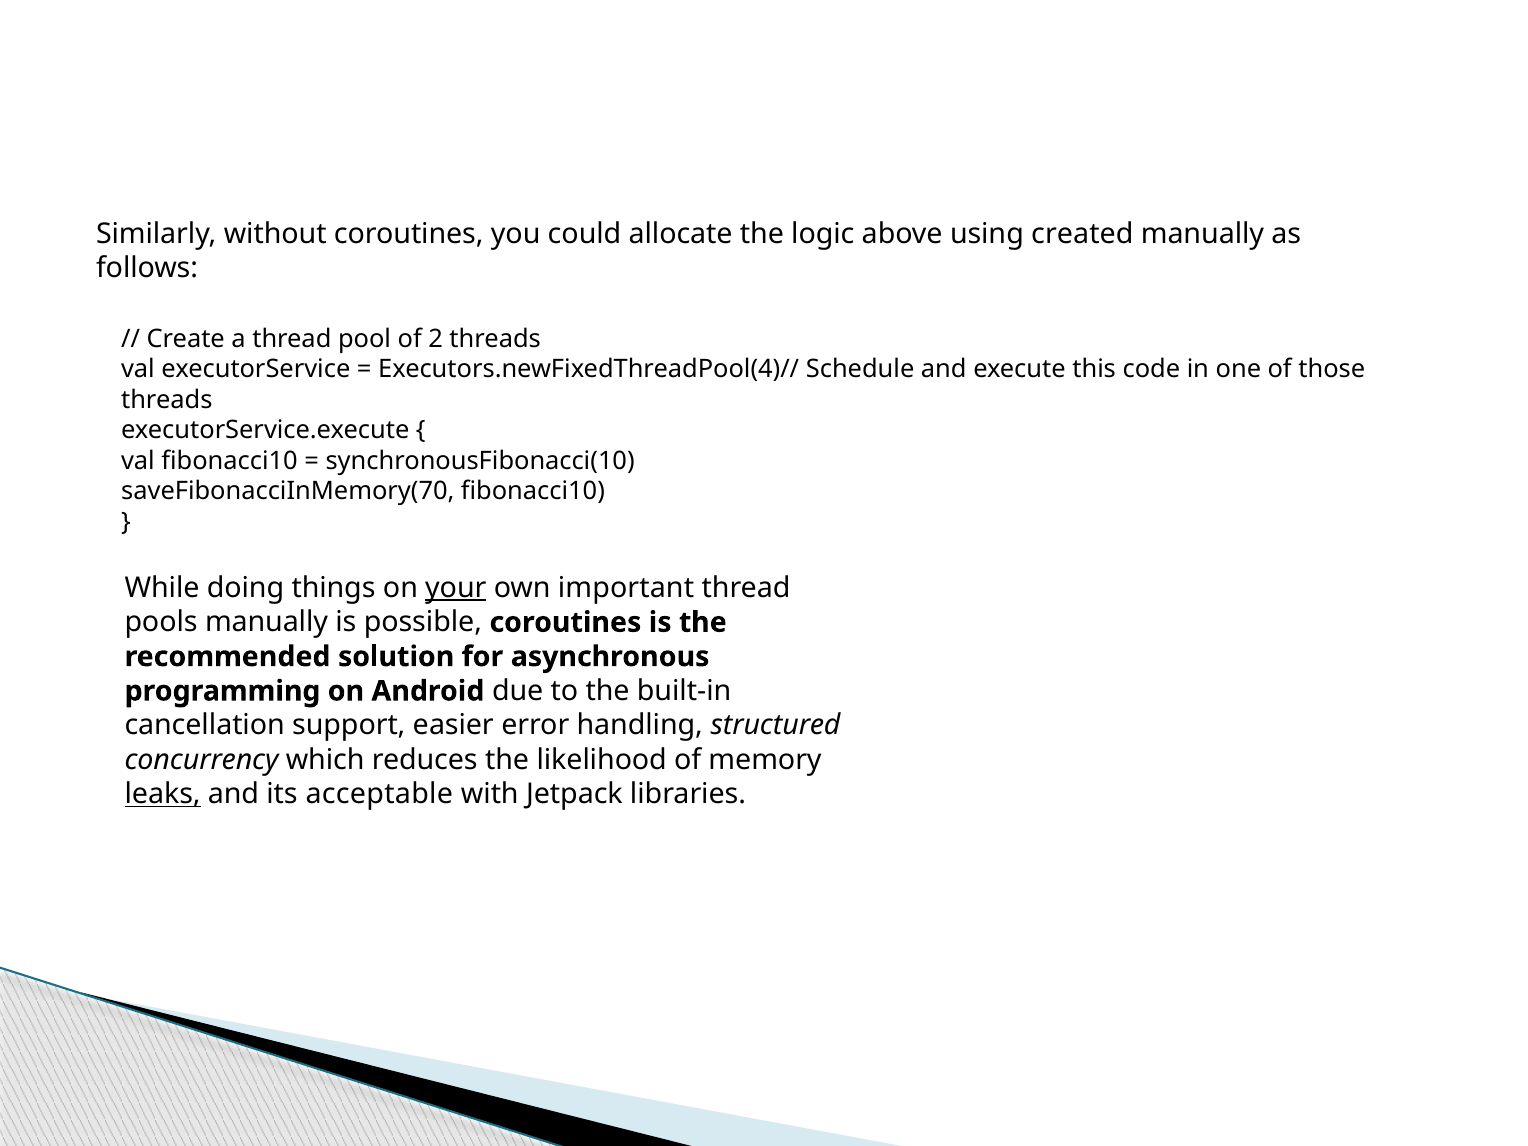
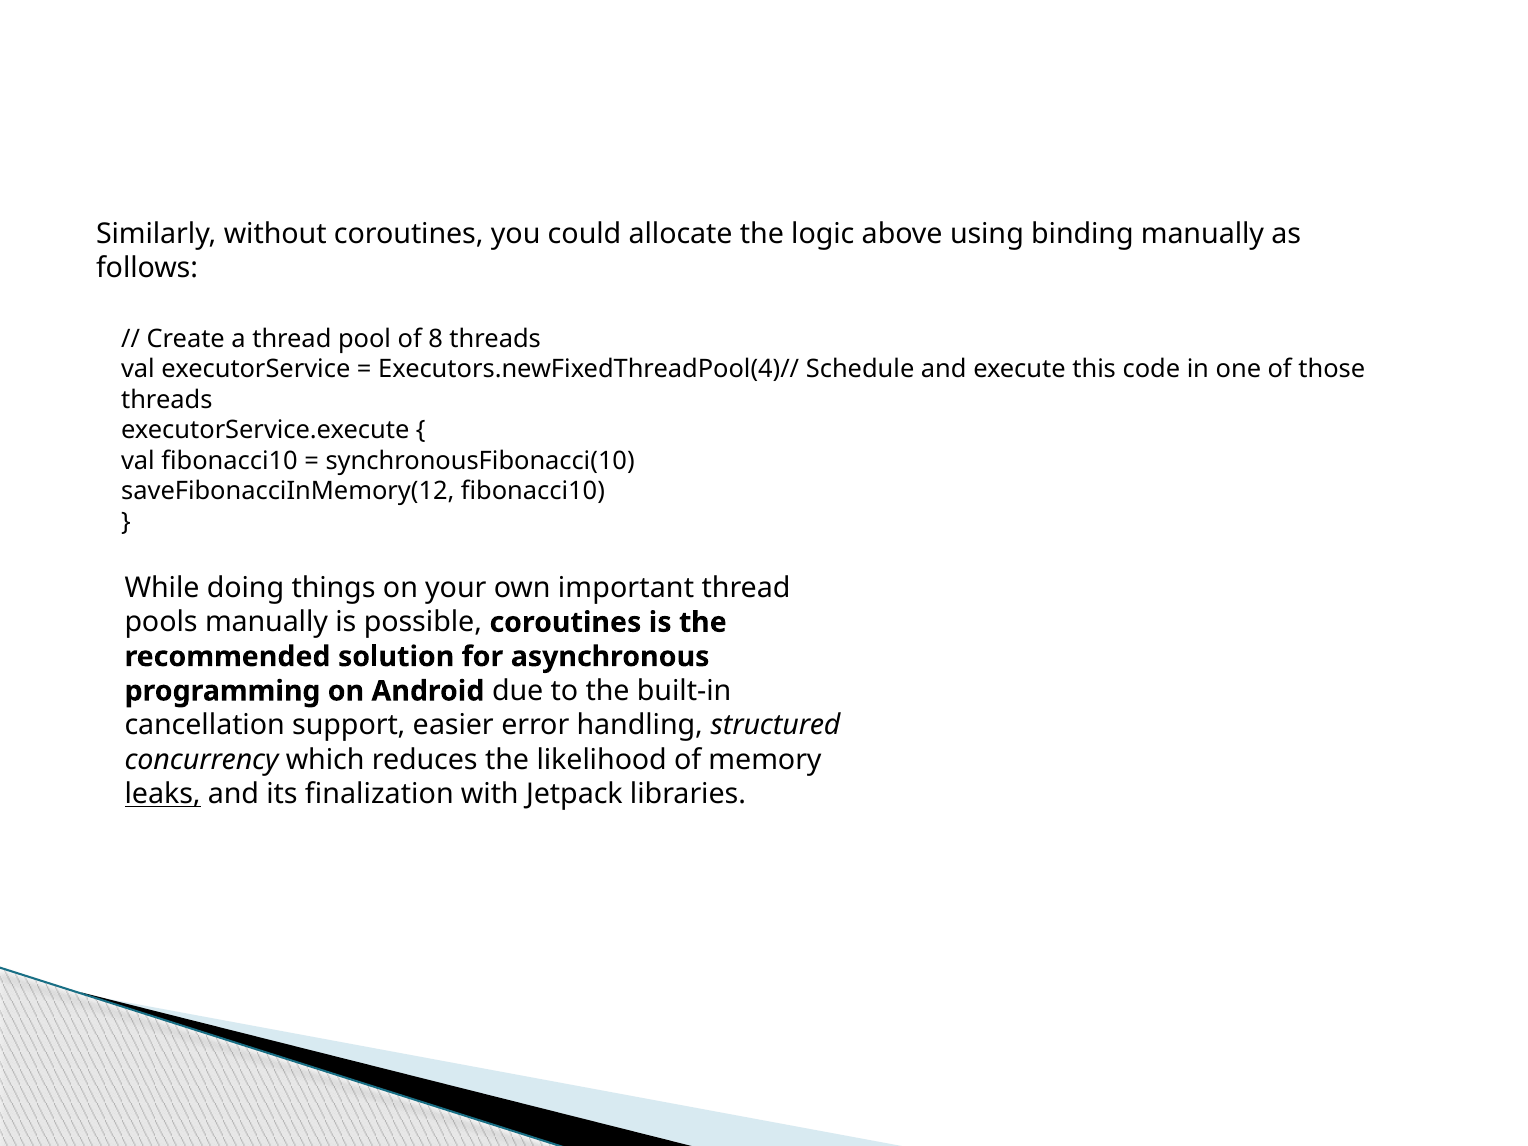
created: created -> binding (1082, 234)
2: 2 -> 8 (436, 339)
saveFibonacciInMemory(70: saveFibonacciInMemory(70 -> saveFibonacciInMemory(12 (288, 492)
your underline: present -> none (456, 588)
acceptable: acceptable -> finalization (379, 794)
